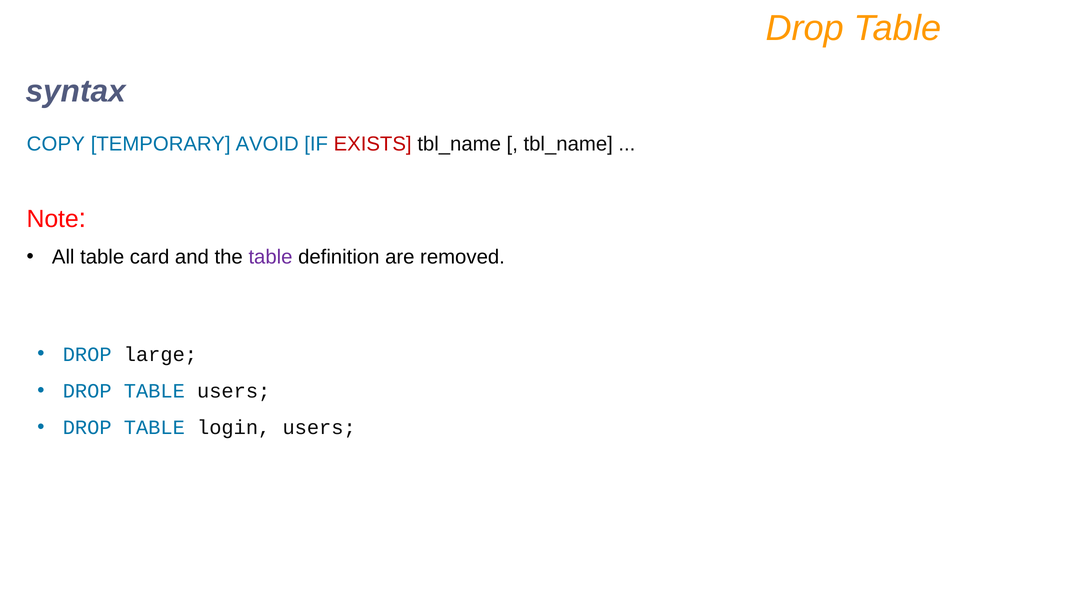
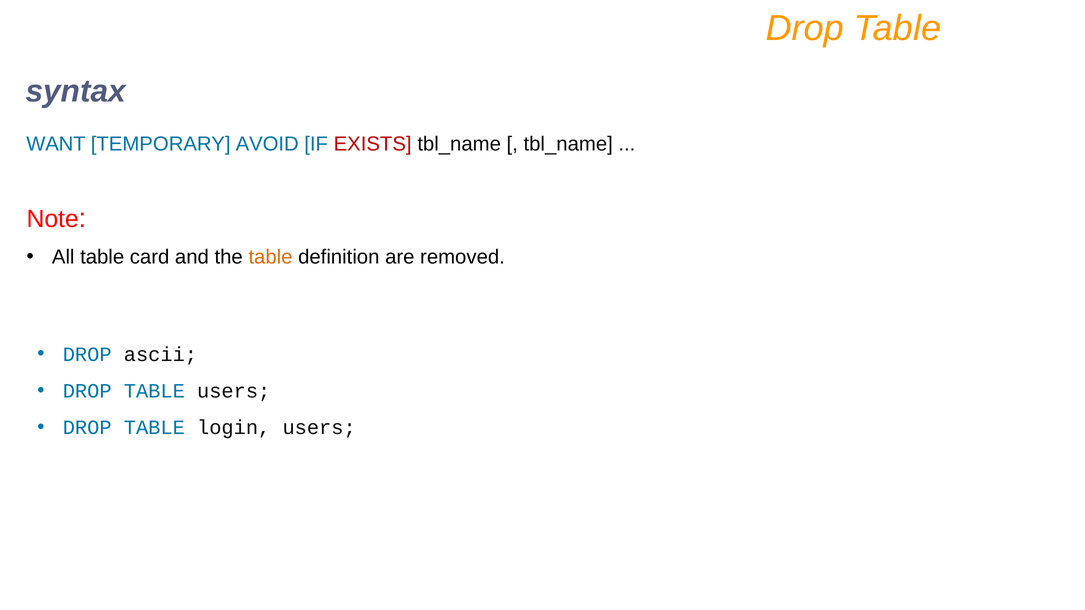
COPY: COPY -> WANT (56, 144)
table colour: purple -> orange (270, 257)
large: large -> ascii (160, 355)
